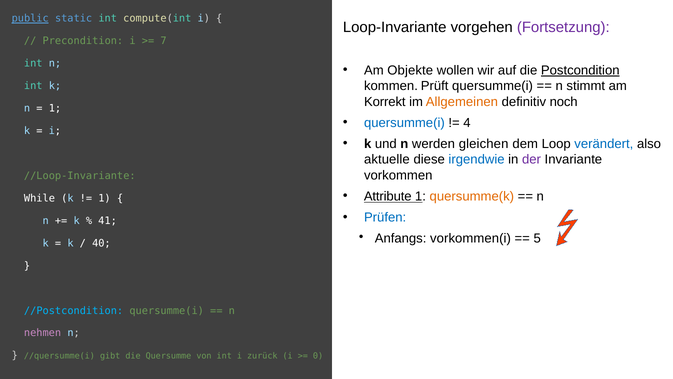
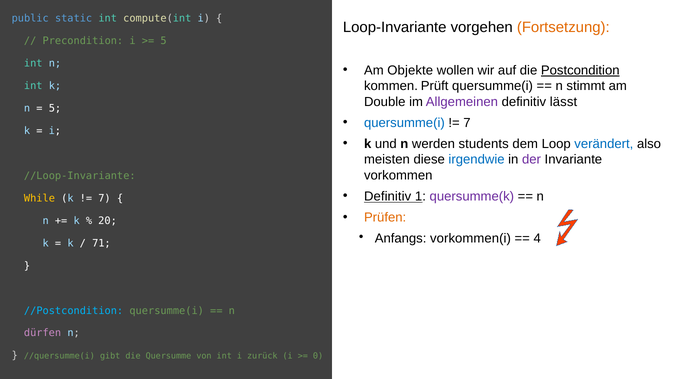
public underline: present -> none (30, 19)
Fortsetzung colour: purple -> orange (563, 27)
7: 7 -> 5 (164, 41)
Korrekt: Korrekt -> Double (385, 102)
Allgemeinen colour: orange -> purple (462, 102)
noch: noch -> lässt (564, 102)
1: 1 -> 5 (55, 108)
4: 4 -> 7 (467, 123)
gleichen: gleichen -> students (484, 144)
aktuelle: aktuelle -> meisten (387, 159)
Attribute: Attribute -> Definitiv (388, 196)
quersumme(k colour: orange -> purple (472, 196)
While colour: white -> yellow (39, 198)
1: 1 -> 7 (105, 198)
Prüfen colour: blue -> orange (385, 217)
41: 41 -> 20 (108, 220)
5: 5 -> 4 (537, 238)
40: 40 -> 71 (101, 243)
nehmen: nehmen -> dürfen (43, 333)
